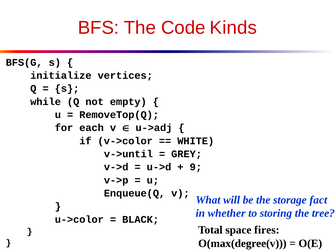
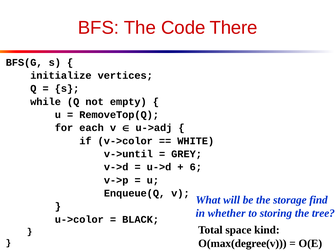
Kinds: Kinds -> There (234, 28)
9: 9 -> 6 (196, 167)
fact: fact -> find (318, 200)
fires: fires -> kind (267, 230)
